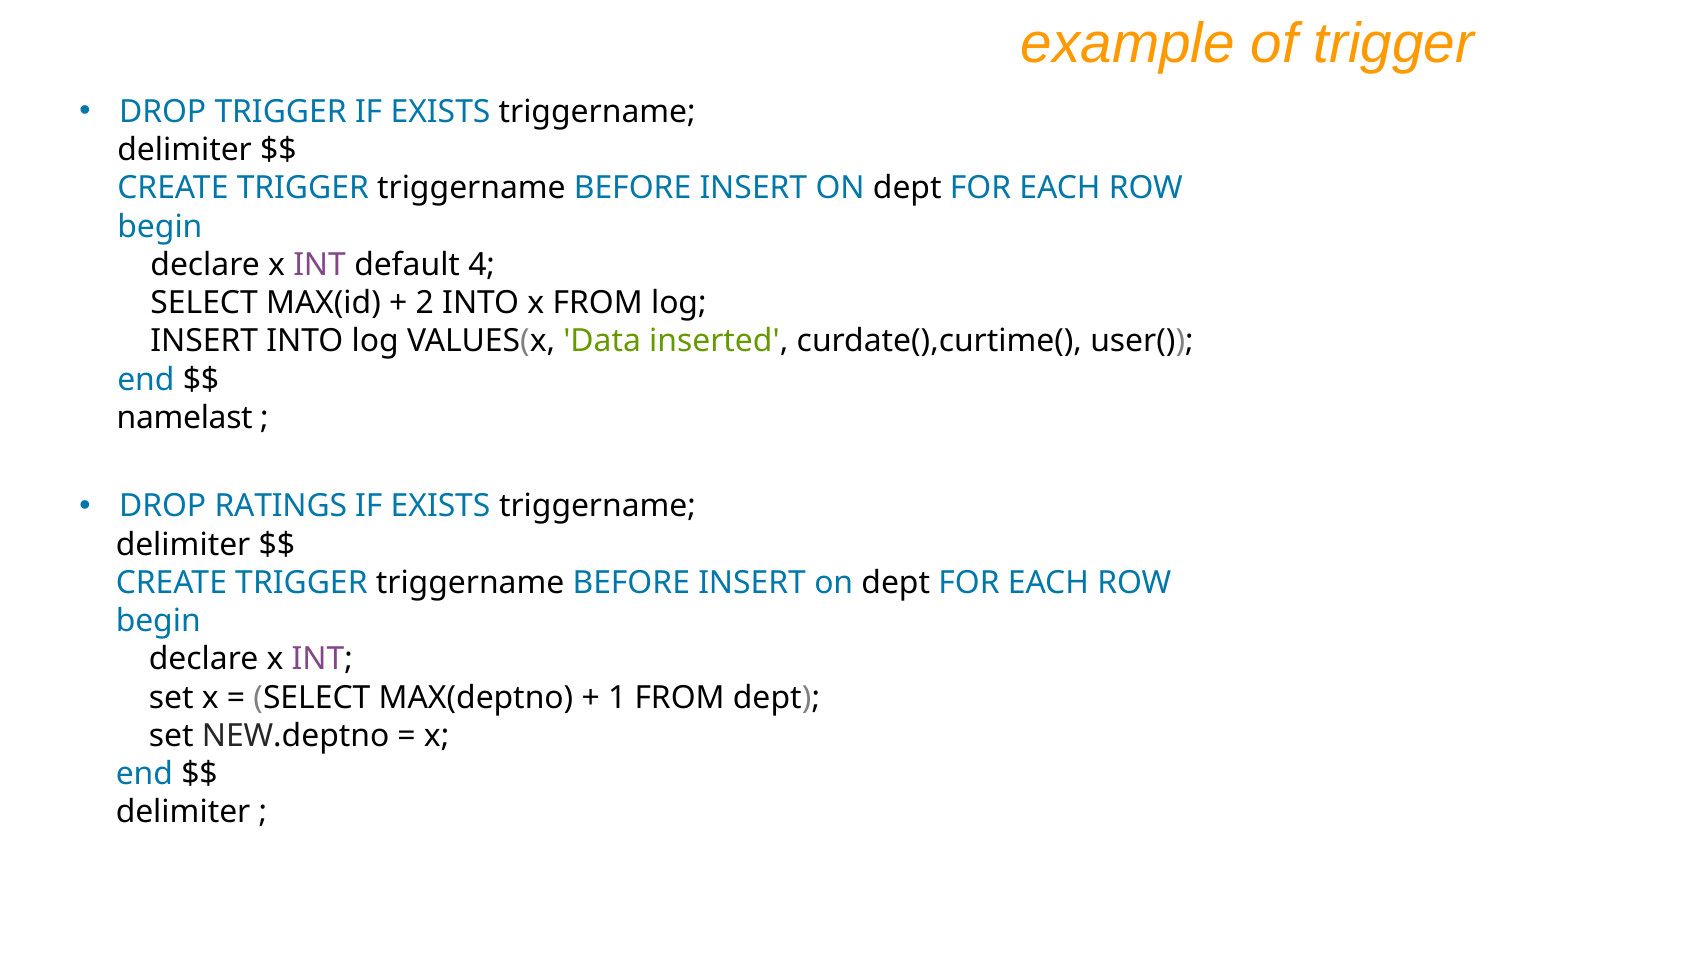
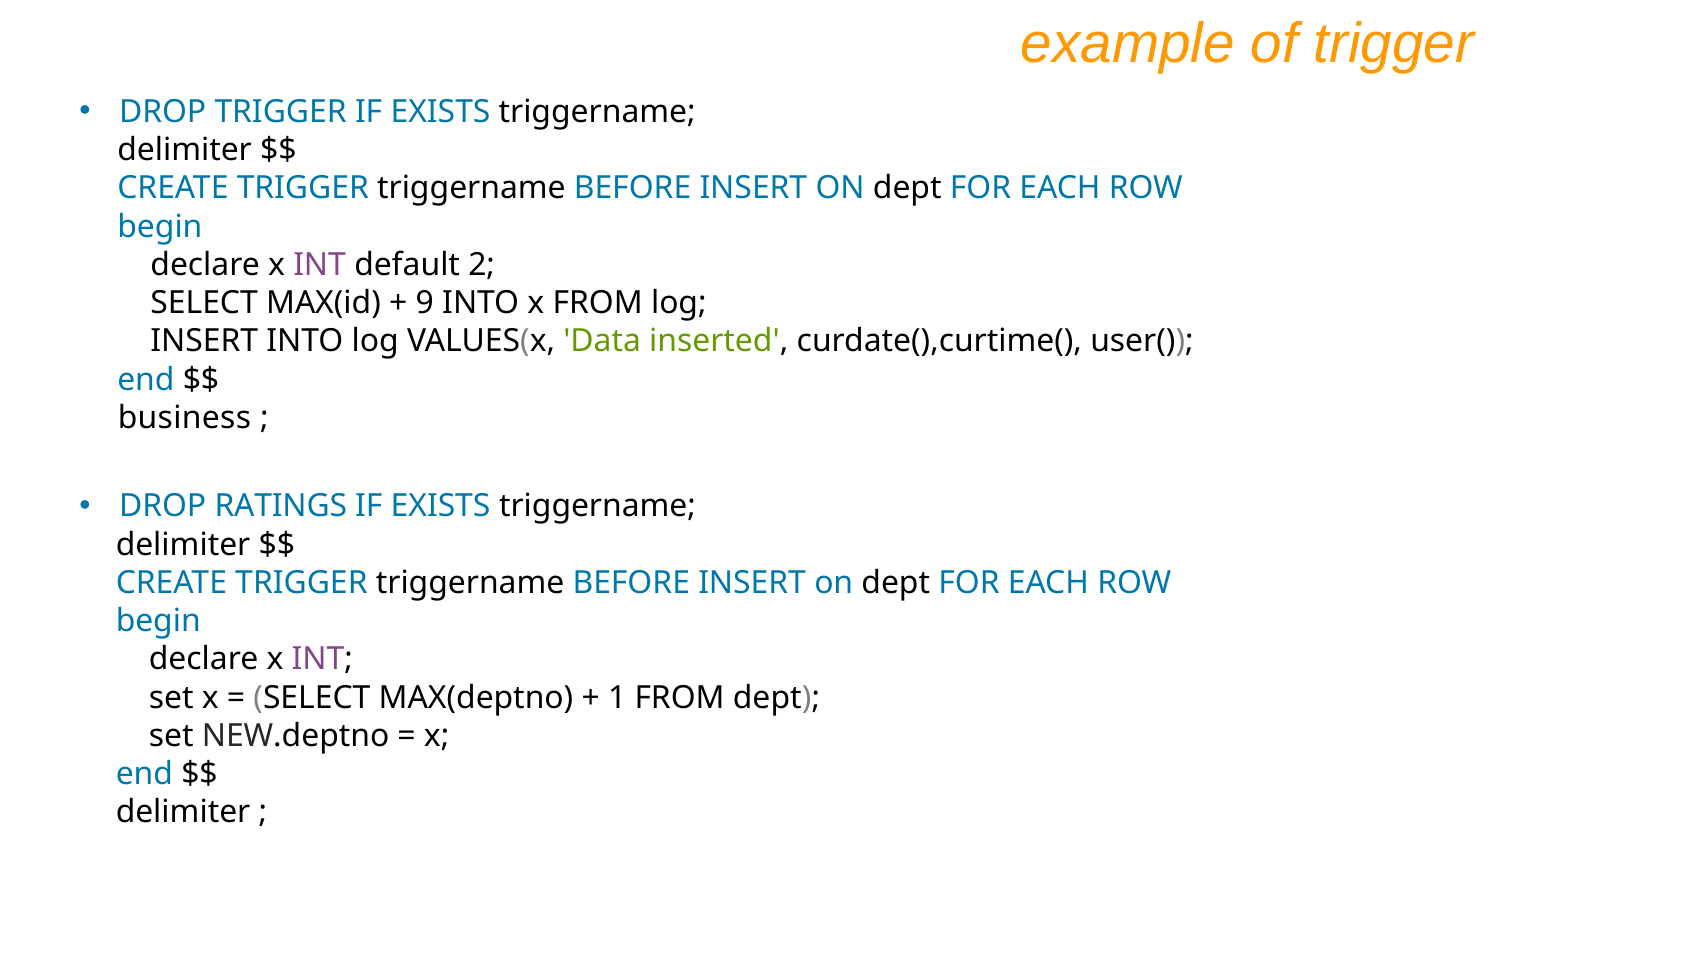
4: 4 -> 2 (482, 265)
2: 2 -> 9 (425, 303)
namelast: namelast -> business (184, 418)
